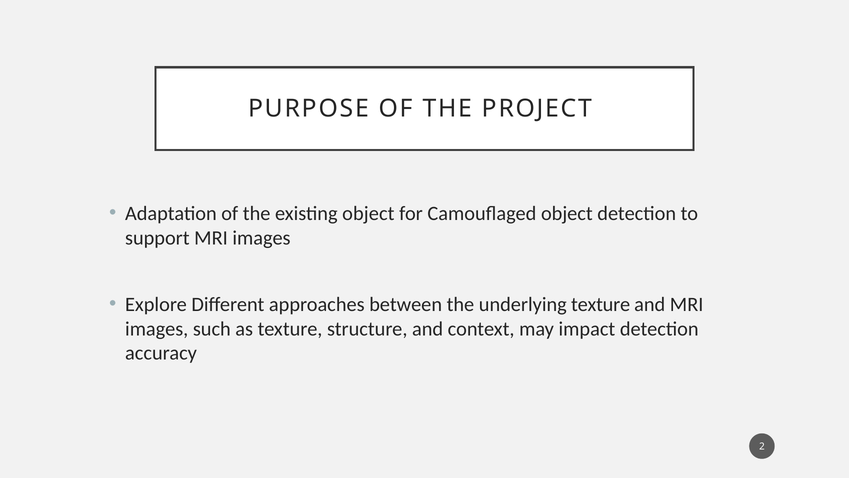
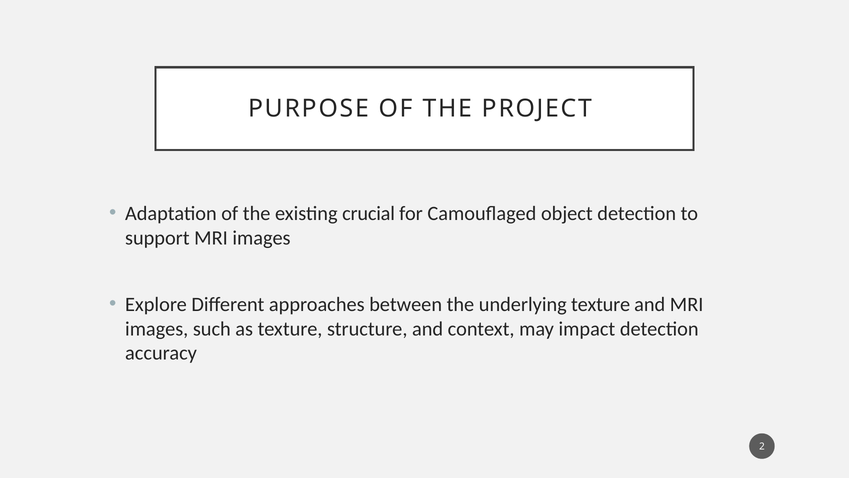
existing object: object -> crucial (369, 213)
